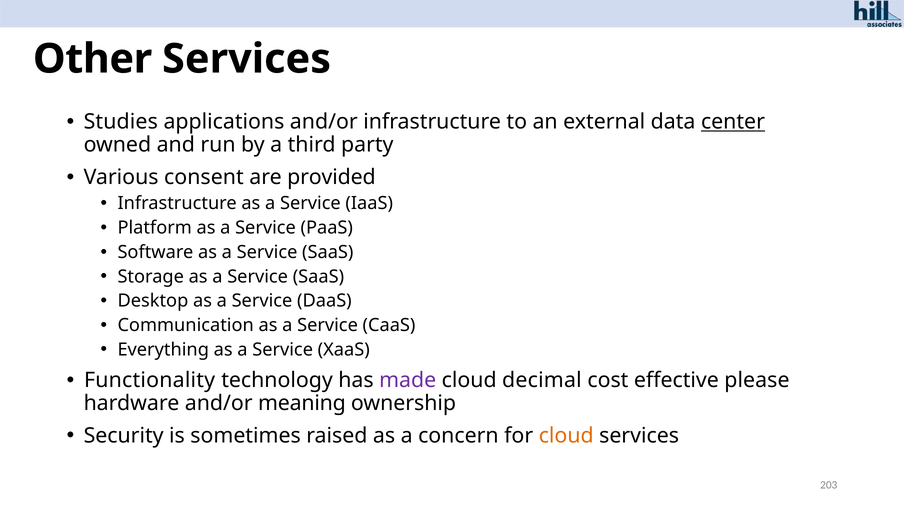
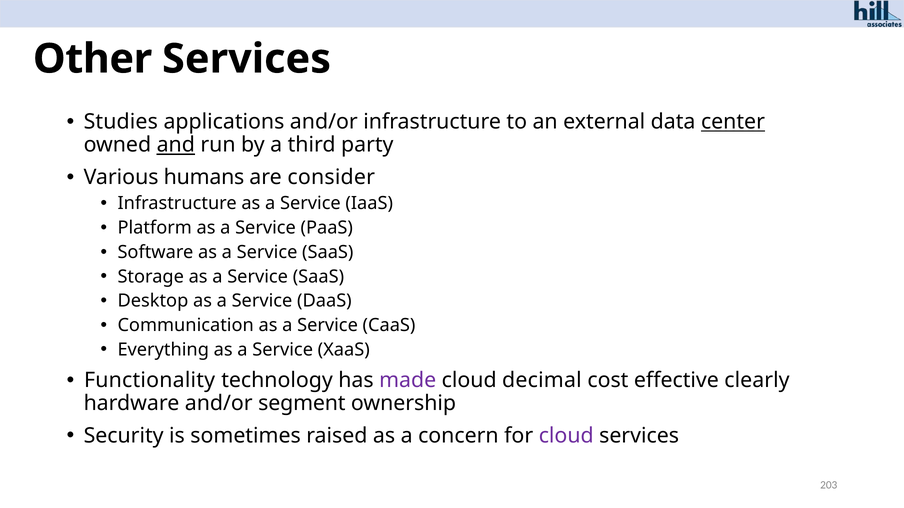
and underline: none -> present (176, 145)
consent: consent -> humans (204, 178)
provided: provided -> consider (331, 178)
please: please -> clearly (757, 381)
meaning: meaning -> segment (302, 404)
cloud colour: orange -> purple (566, 436)
